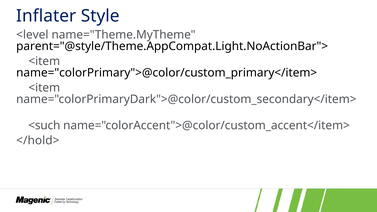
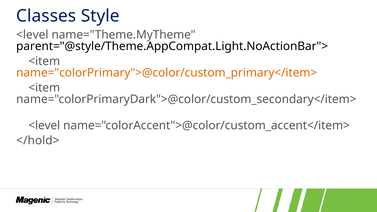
Inflater: Inflater -> Classes (46, 16)
name="colorPrimary">@color/custom_primary</item> colour: black -> orange (167, 73)
<such: <such -> <level (44, 126)
